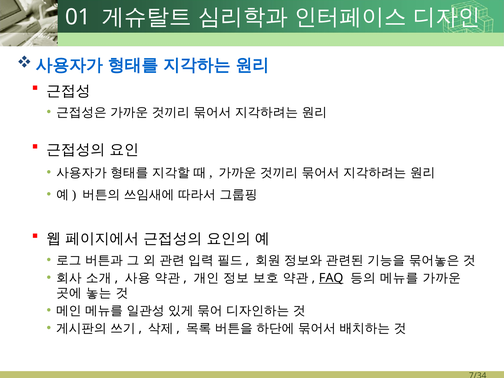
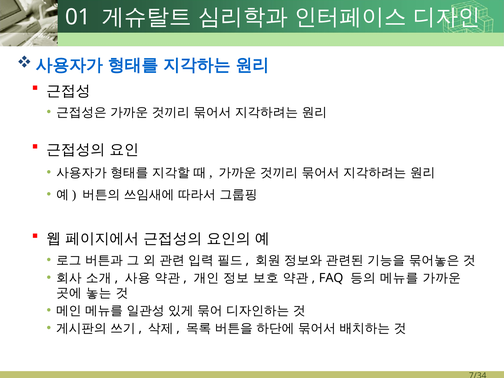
FAQ underline: present -> none (331, 278)
